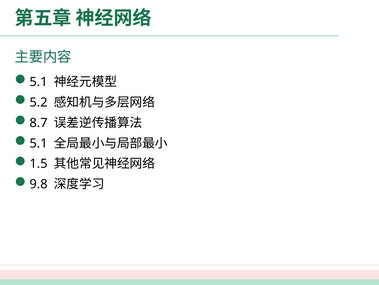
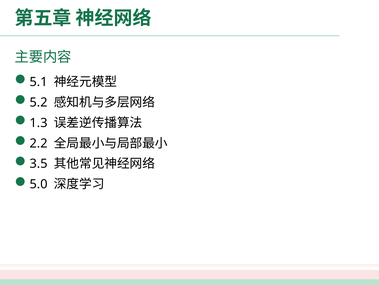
8.7: 8.7 -> 1.3 (39, 123)
5.1: 5.1 -> 2.2 (39, 143)
1.5: 1.5 -> 3.5 (39, 163)
9.8: 9.8 -> 5.0 (39, 184)
